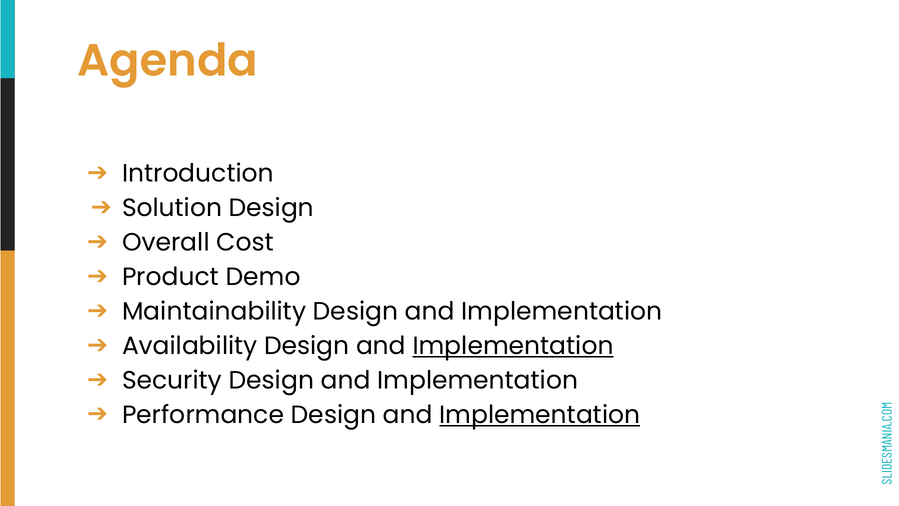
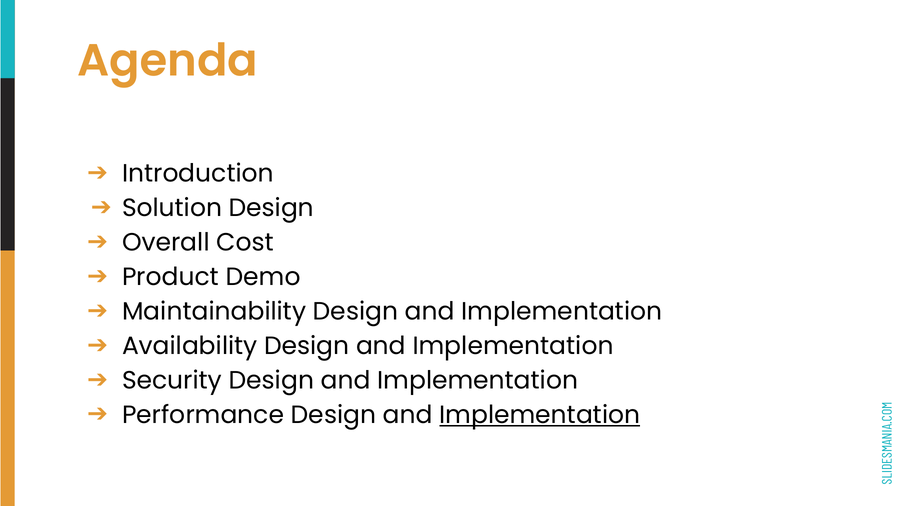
Implementation underline: present -> none (513, 346)
